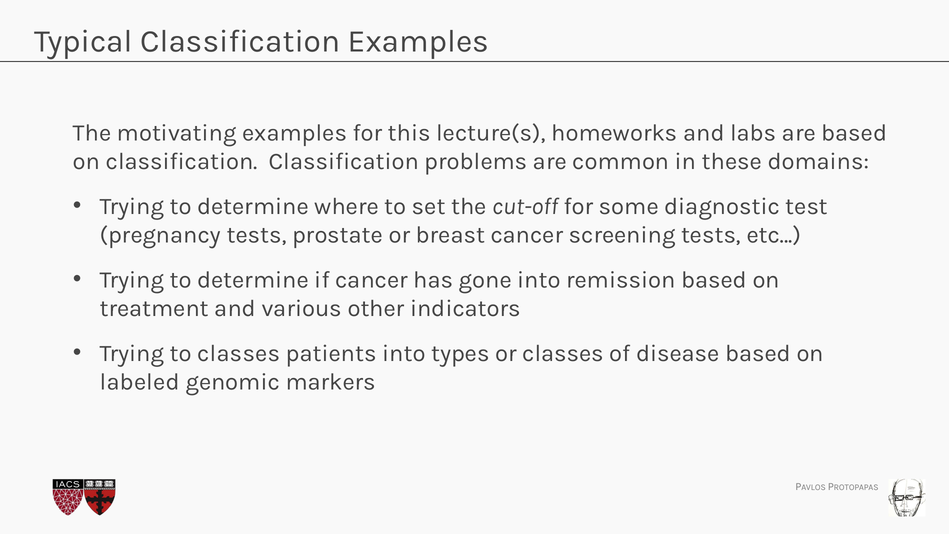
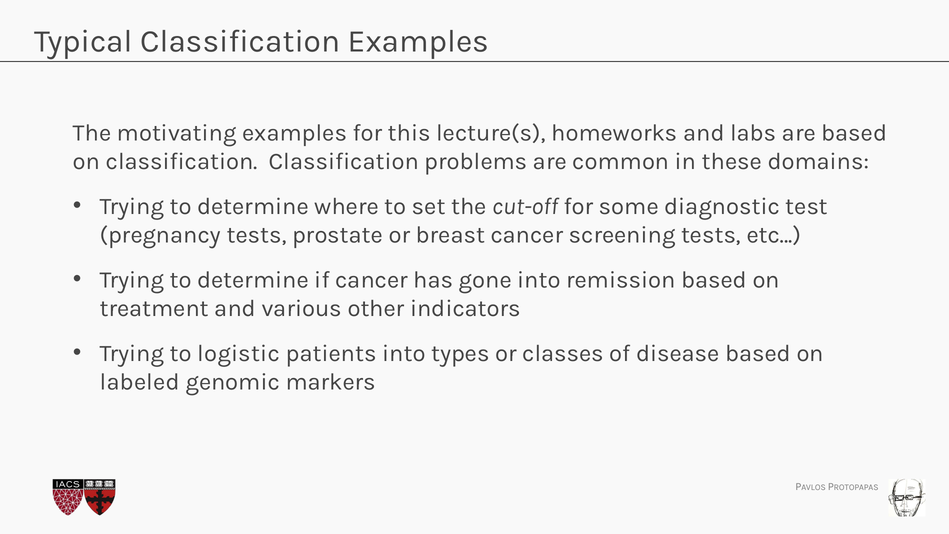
to classes: classes -> logistic (239, 353)
